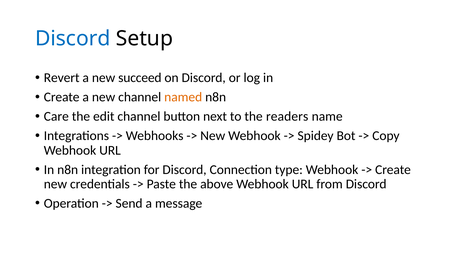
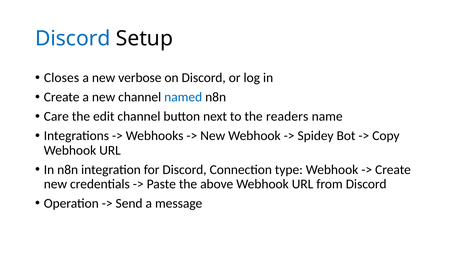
Revert: Revert -> Closes (62, 78)
succeed: succeed -> verbose (140, 78)
named colour: orange -> blue (183, 97)
